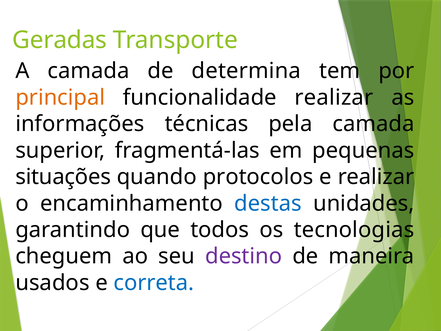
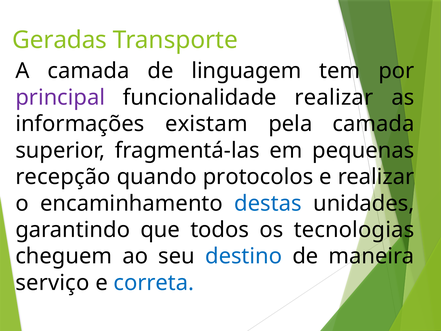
determina: determina -> linguagem (247, 71)
principal colour: orange -> purple (60, 97)
técnicas: técnicas -> existam (206, 124)
situações: situações -> recepção (63, 177)
destino colour: purple -> blue (244, 256)
usados: usados -> serviço (52, 283)
